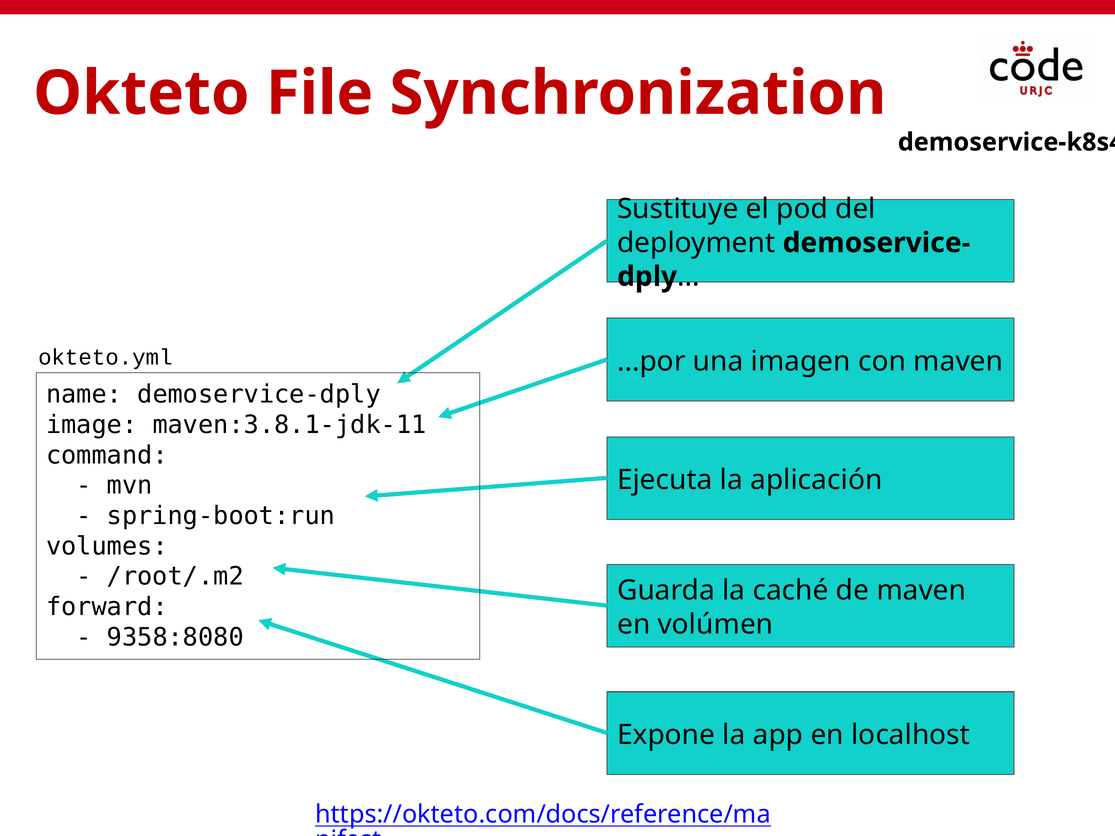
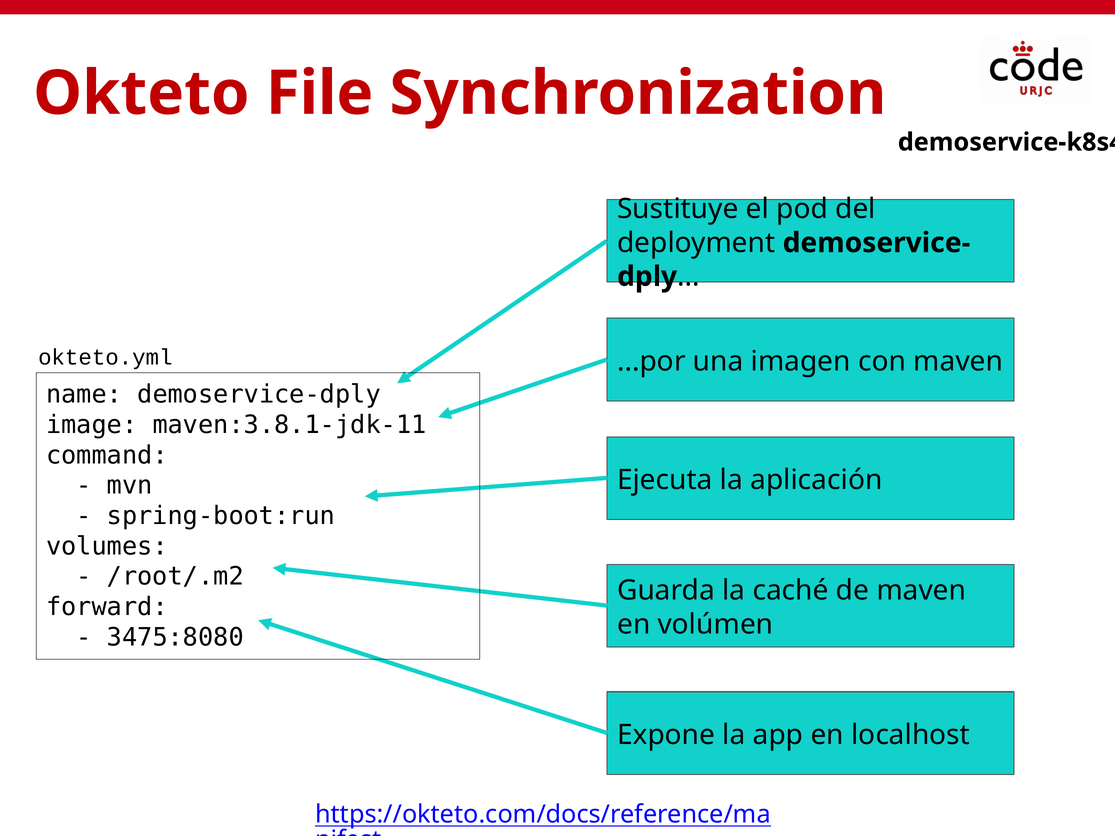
9358:8080: 9358:8080 -> 3475:8080 (175, 637)
